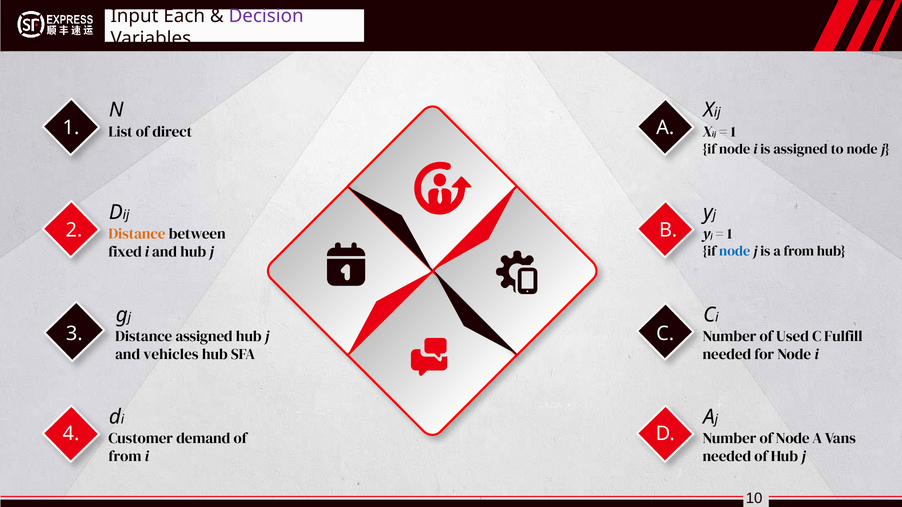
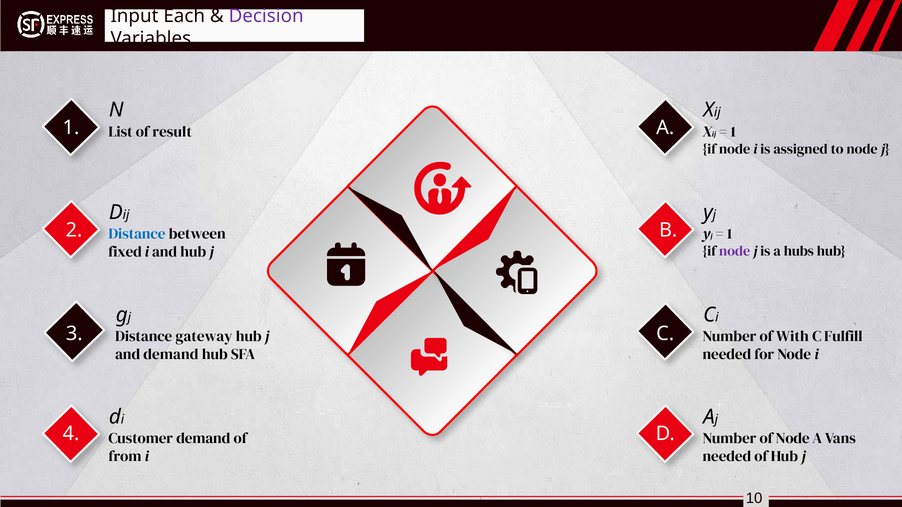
direct: direct -> result (172, 132)
Distance colour: orange -> blue (137, 234)
node colour: blue -> purple (735, 251)
a from: from -> hubs (799, 251)
Distance assigned: assigned -> gateway (204, 336)
Used: Used -> With (792, 336)
and vehicles: vehicles -> demand (171, 354)
